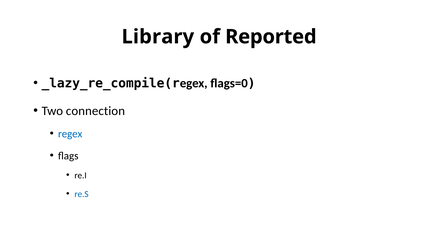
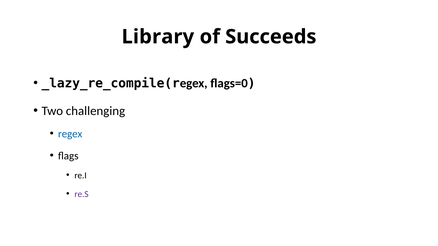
Reported: Reported -> Succeeds (271, 37)
connection: connection -> challenging (95, 111)
re.S colour: blue -> purple (82, 194)
